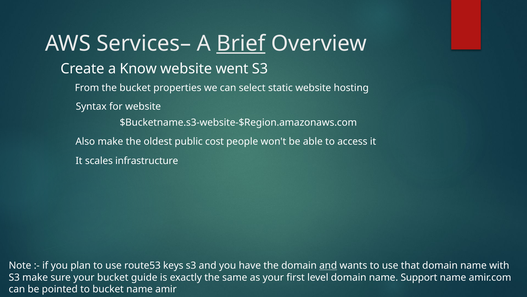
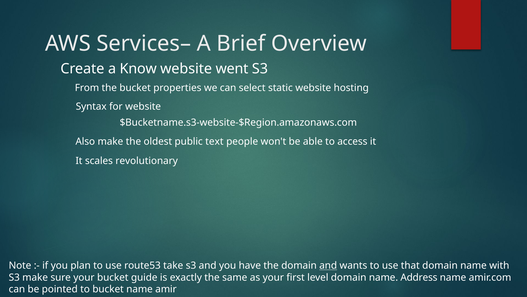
Brief underline: present -> none (241, 43)
cost: cost -> text (214, 141)
infrastructure: infrastructure -> revolutionary (147, 160)
keys: keys -> take (173, 265)
Support: Support -> Address (419, 277)
